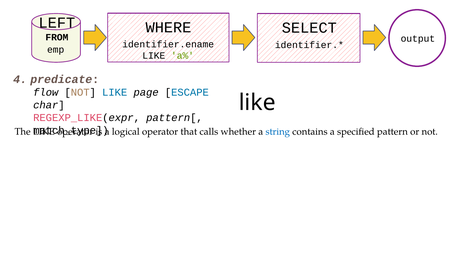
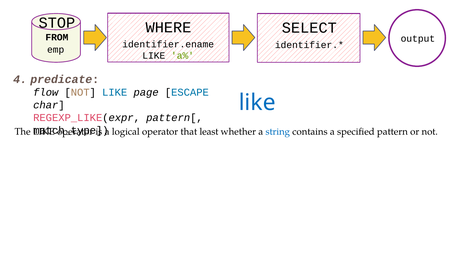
LEFT: LEFT -> STOP (57, 23)
like colour: black -> blue (257, 102)
calls: calls -> least (209, 131)
